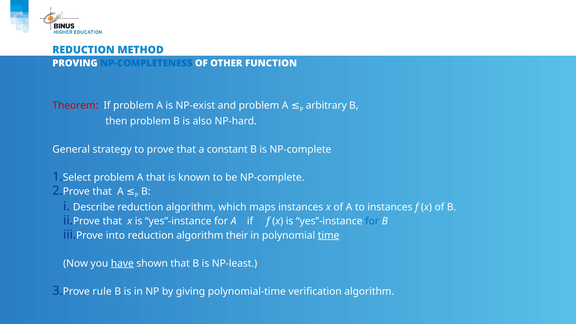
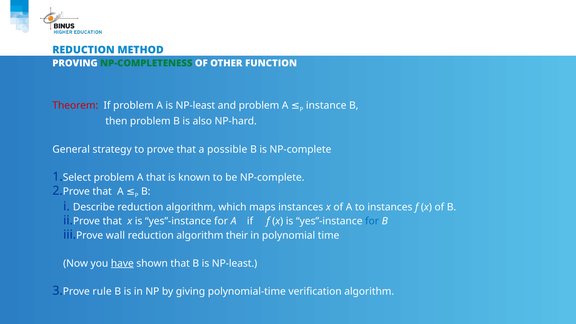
NP-COMPLETENESS colour: blue -> green (146, 63)
A is NP-exist: NP-exist -> NP-least (195, 105)
arbitrary: arbitrary -> instance (326, 105)
constant: constant -> possible (227, 149)
into: into -> wall (115, 235)
time underline: present -> none (329, 235)
